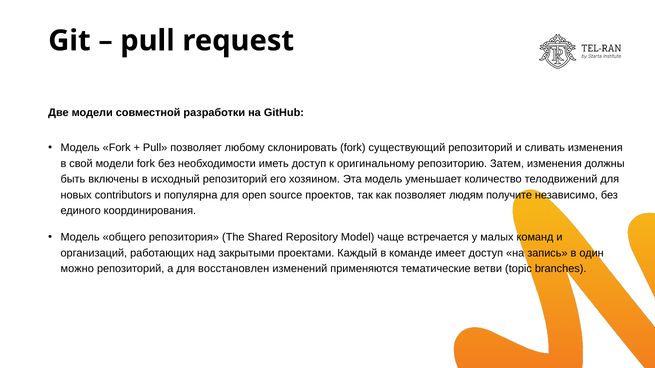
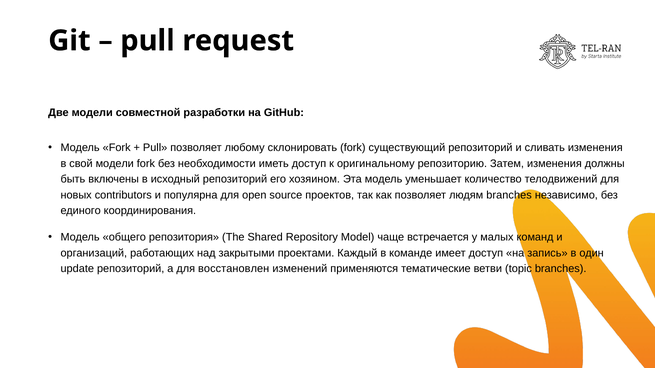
людям получите: получите -> branches (509, 195)
можно: можно -> update (77, 269)
